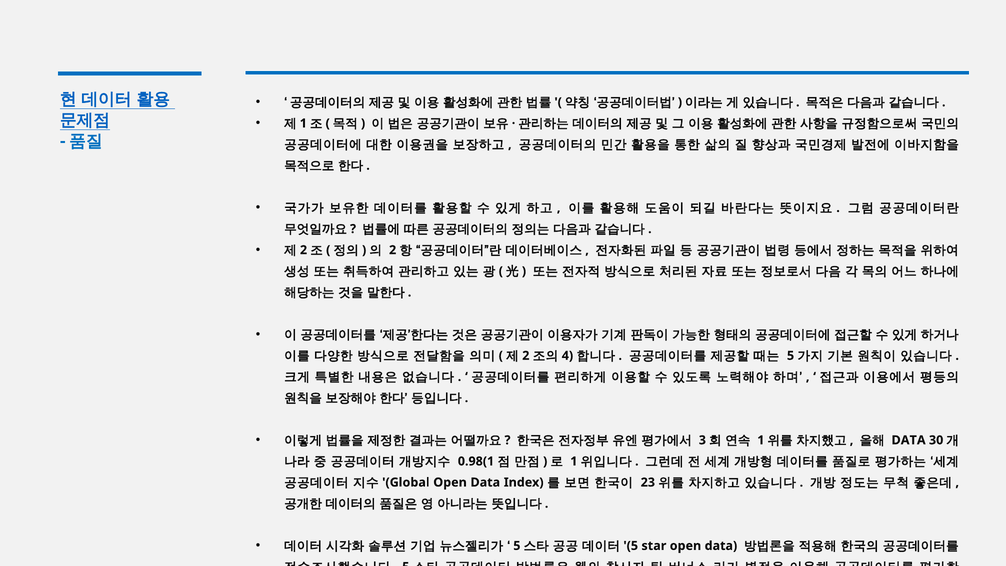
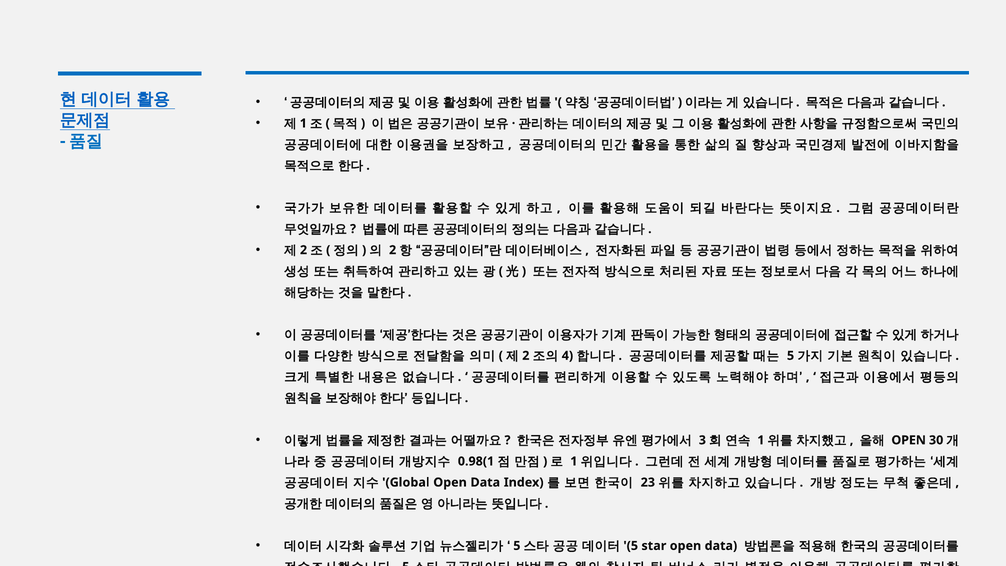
DATA: DATA -> OPEN (909, 440)
